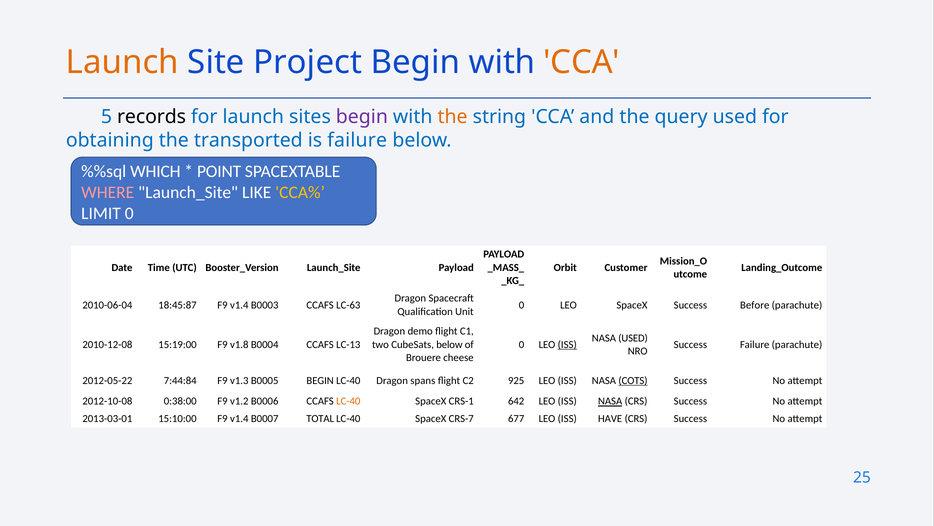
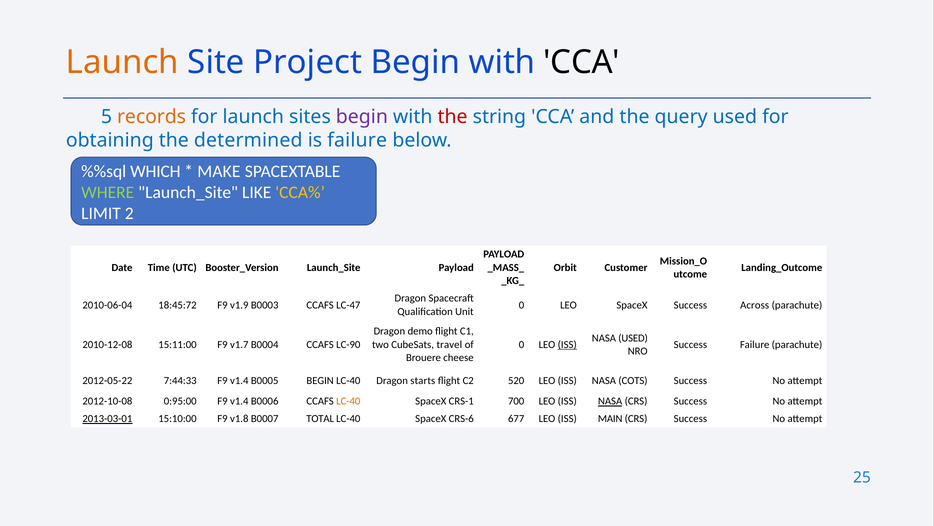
CCA colour: orange -> black (582, 62)
records colour: black -> orange (152, 117)
the colour: orange -> red (453, 117)
transported: transported -> determined (248, 140)
POINT: POINT -> MAKE (219, 171)
WHERE colour: pink -> light green (108, 192)
LIMIT 0: 0 -> 2 (129, 213)
18:45:87: 18:45:87 -> 18:45:72 (177, 305)
v1.4: v1.4 -> v1.9 (239, 305)
LC-63: LC-63 -> LC-47 (348, 305)
Before: Before -> Across (755, 305)
15:19:00: 15:19:00 -> 15:11:00 (177, 344)
v1.8: v1.8 -> v1.7 (239, 344)
LC-13: LC-13 -> LC-90 (348, 344)
CubeSats below: below -> travel (449, 344)
7:44:84: 7:44:84 -> 7:44:33 (180, 380)
v1.3: v1.3 -> v1.4 (239, 380)
spans: spans -> starts (423, 380)
925: 925 -> 520 (516, 380)
COTS underline: present -> none (633, 380)
0:38:00: 0:38:00 -> 0:95:00 (180, 401)
v1.2: v1.2 -> v1.4 (239, 401)
642: 642 -> 700 (516, 401)
2013-03-01 underline: none -> present (107, 418)
15:10:00 F9 v1.4: v1.4 -> v1.8 (239, 418)
CRS-7: CRS-7 -> CRS-6 (461, 418)
HAVE: HAVE -> MAIN (610, 418)
